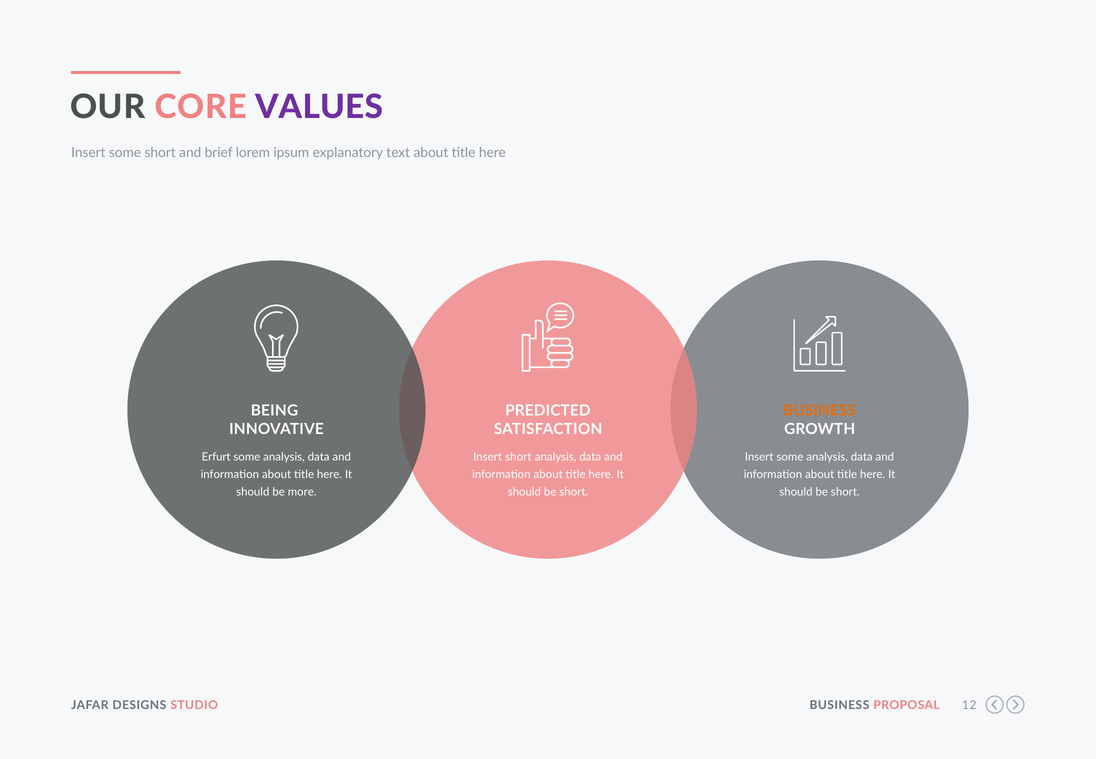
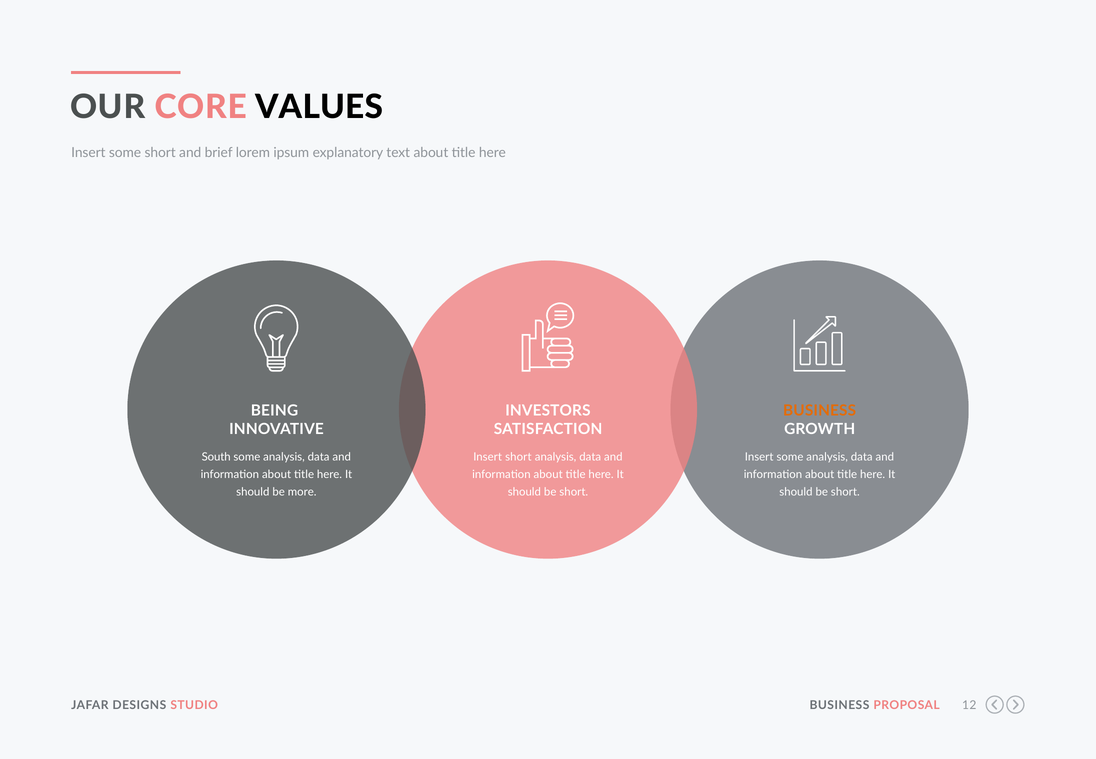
VALUES colour: purple -> black (319, 107)
PREDICTED: PREDICTED -> INVESTORS (548, 411)
Erfurt: Erfurt -> South (216, 457)
